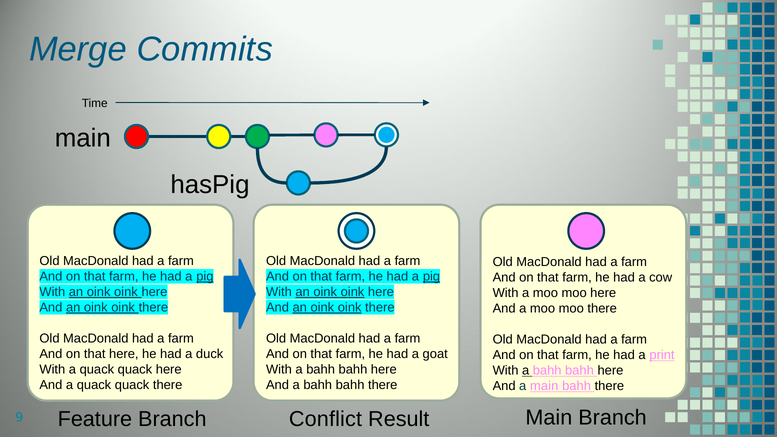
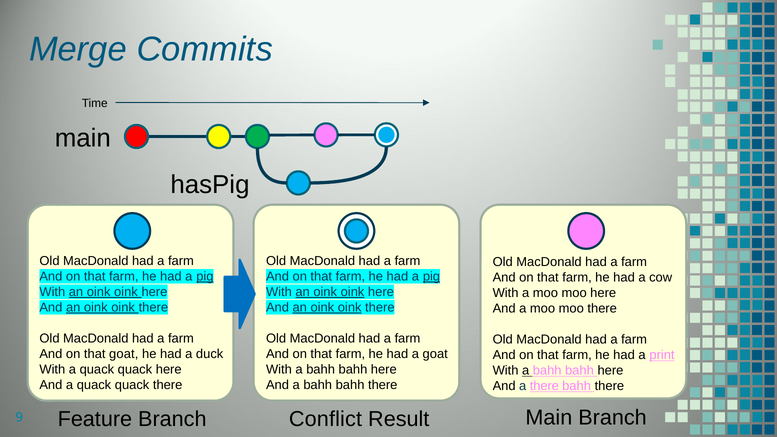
that here: here -> goat (124, 354)
a main: main -> there (544, 386)
